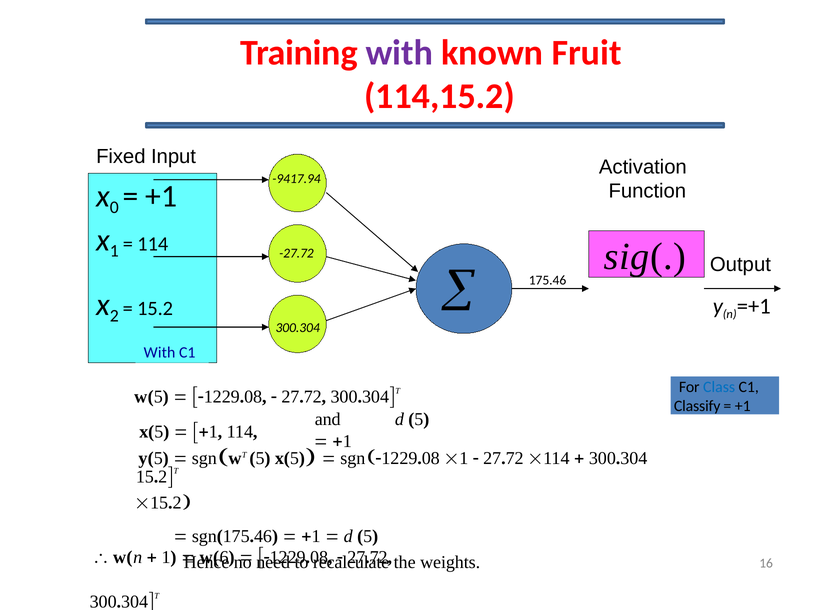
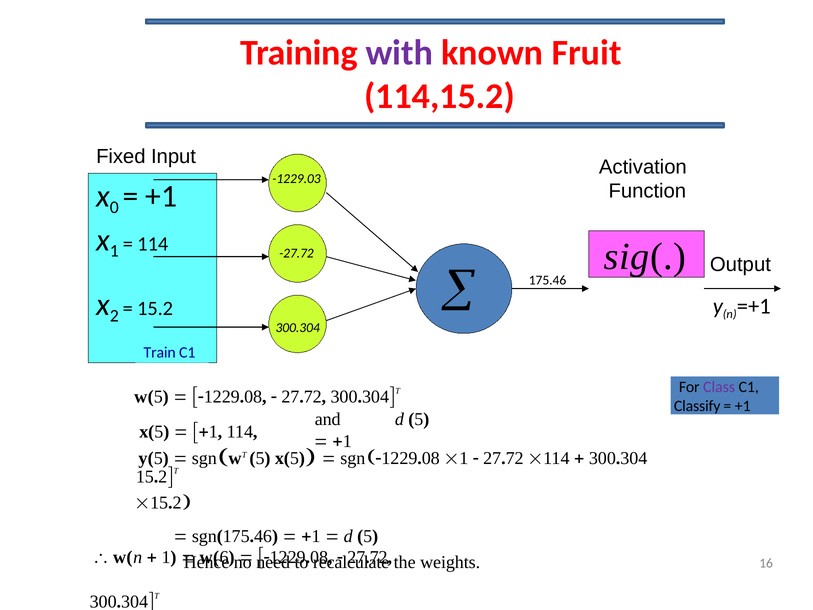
-9417.94: -9417.94 -> -1229.03 (297, 179)
With: With -> Train (160, 353)
Class colour: blue -> purple (719, 387)
